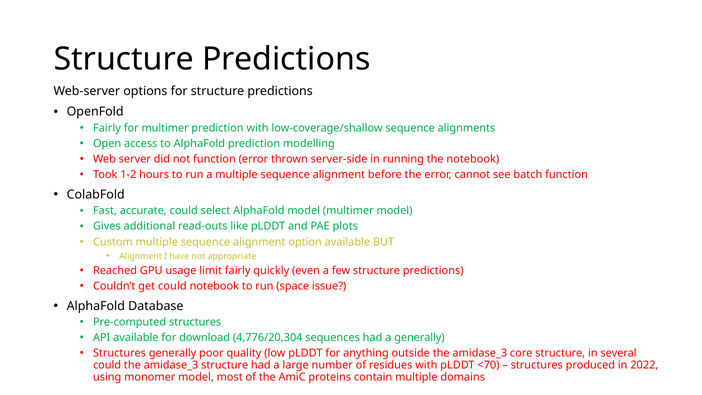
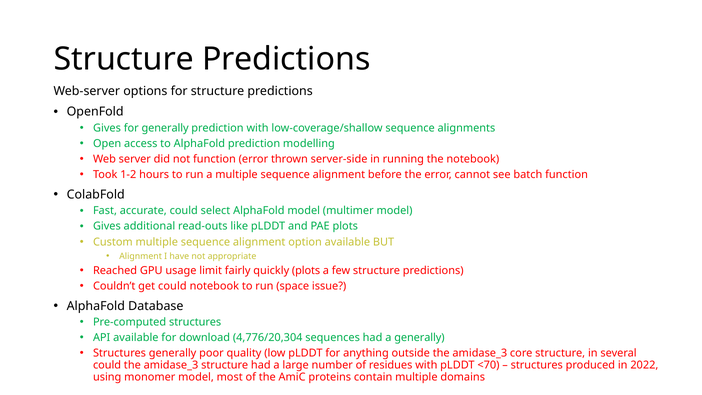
Fairly: Fairly -> Gives (107, 128)
for multimer: multimer -> generally (165, 128)
quickly even: even -> plots (306, 270)
